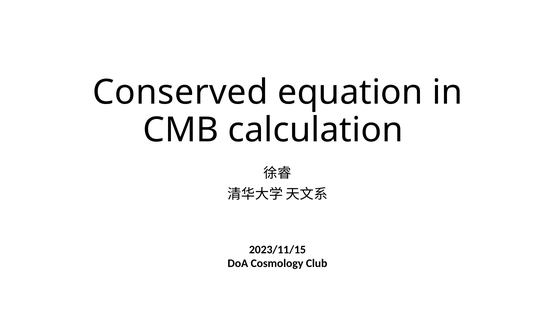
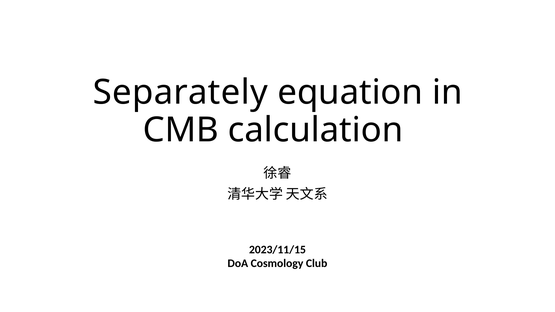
Conserved: Conserved -> Separately (180, 93)
